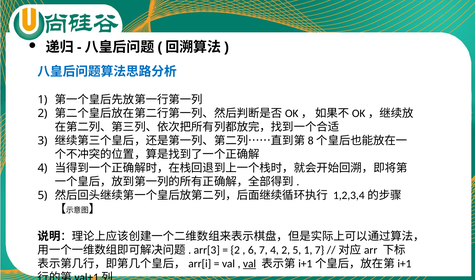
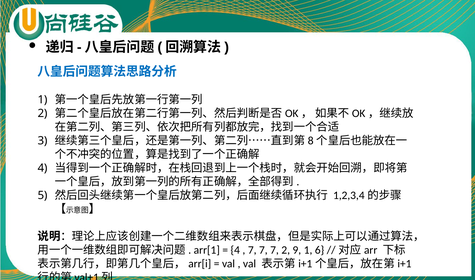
arr[3: arr[3 -> arr[1 (207, 250)
2: 2 -> 4 (235, 250)
6: 6 -> 7 (252, 250)
4: 4 -> 7 (274, 250)
2 5: 5 -> 9 (297, 250)
1 7: 7 -> 6 (320, 250)
val underline: present -> none (250, 264)
